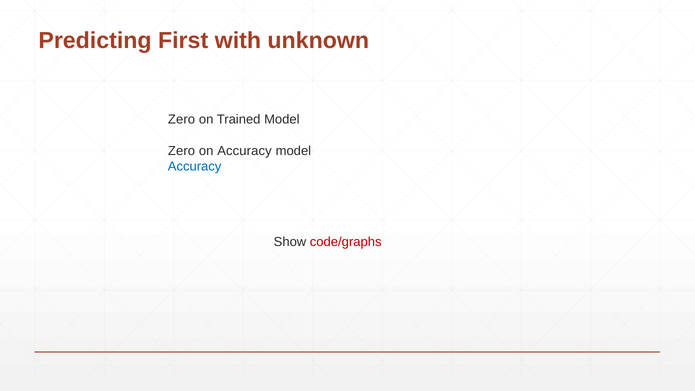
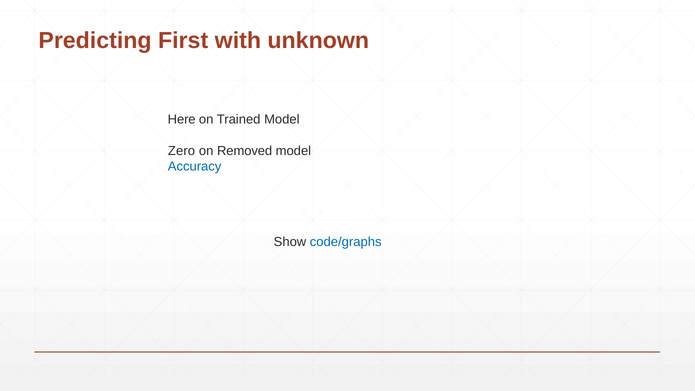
Zero: Zero -> Here (182, 120)
on Accuracy: Accuracy -> Removed (245, 151)
code/graphs colour: red -> blue (346, 242)
